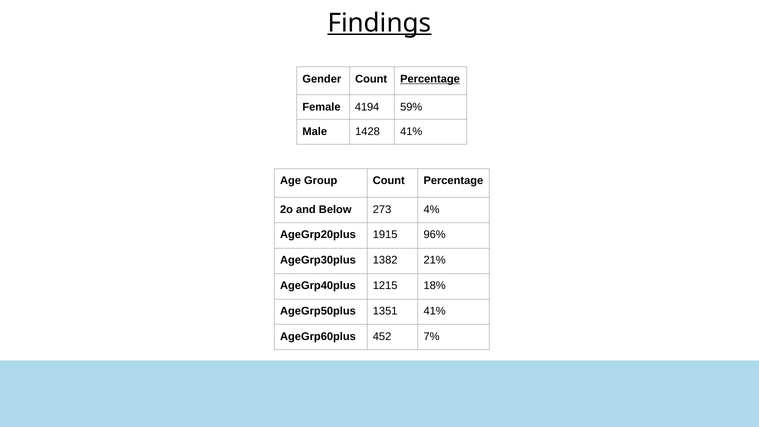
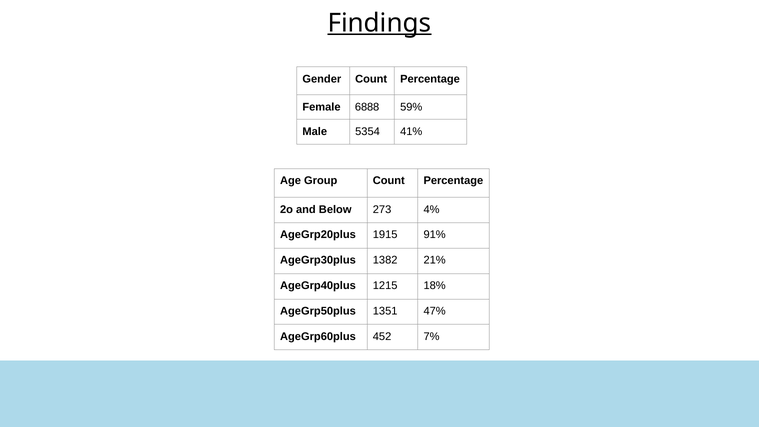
Percentage underline: present -> none (430, 79)
4194: 4194 -> 6888 (367, 107)
1428: 1428 -> 5354 (368, 131)
96%: 96% -> 91% (435, 235)
1351 41%: 41% -> 47% (435, 311)
